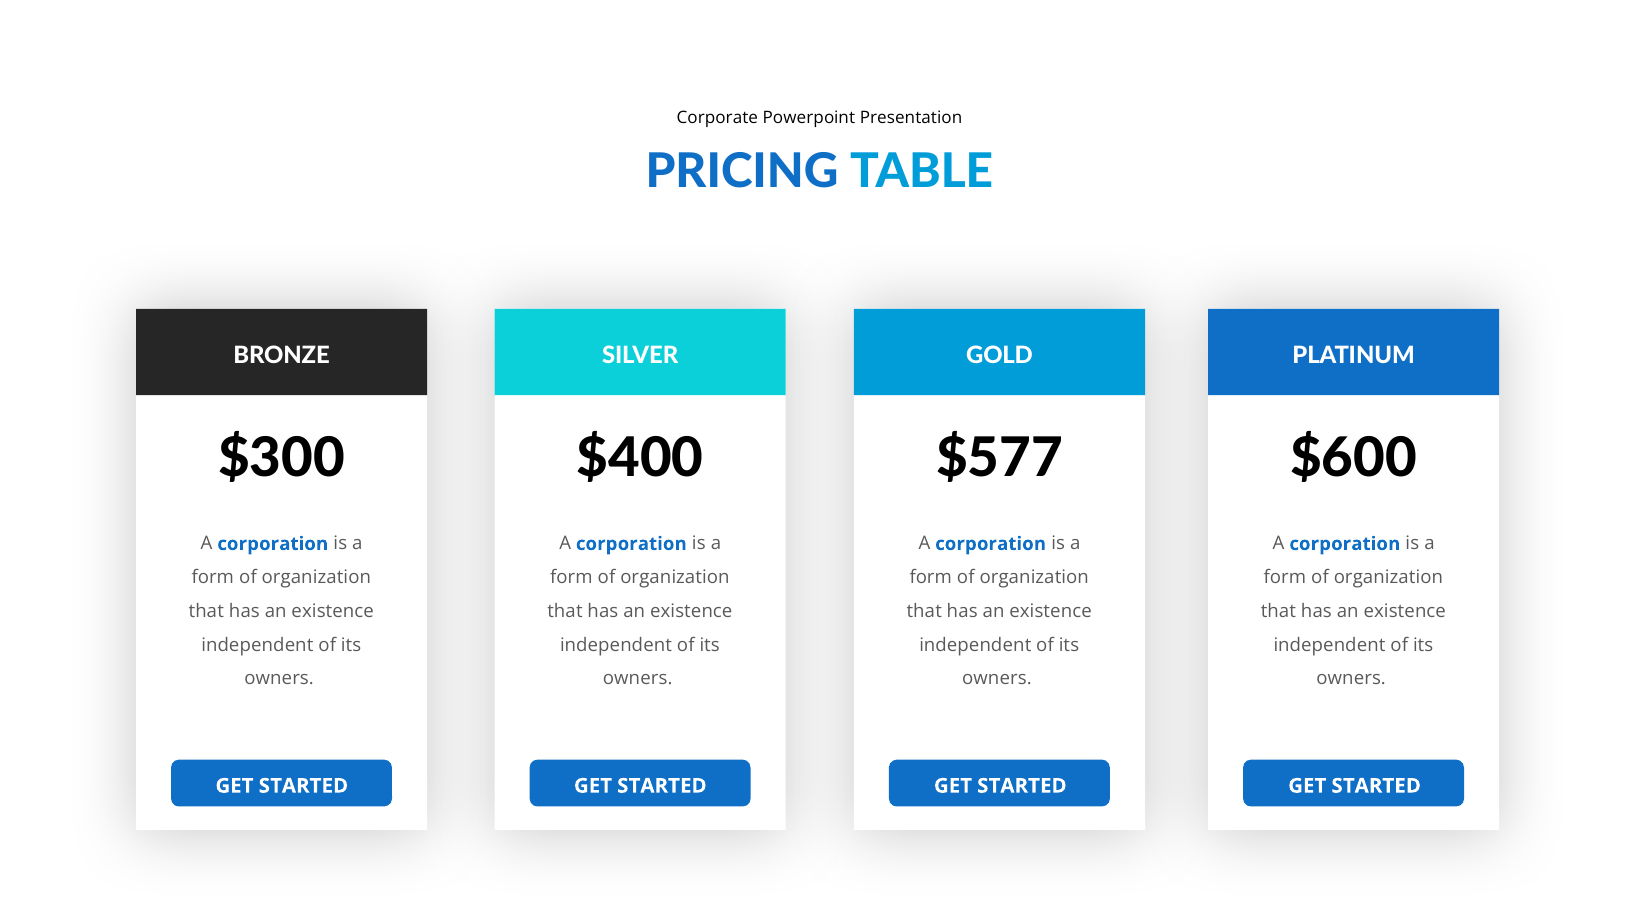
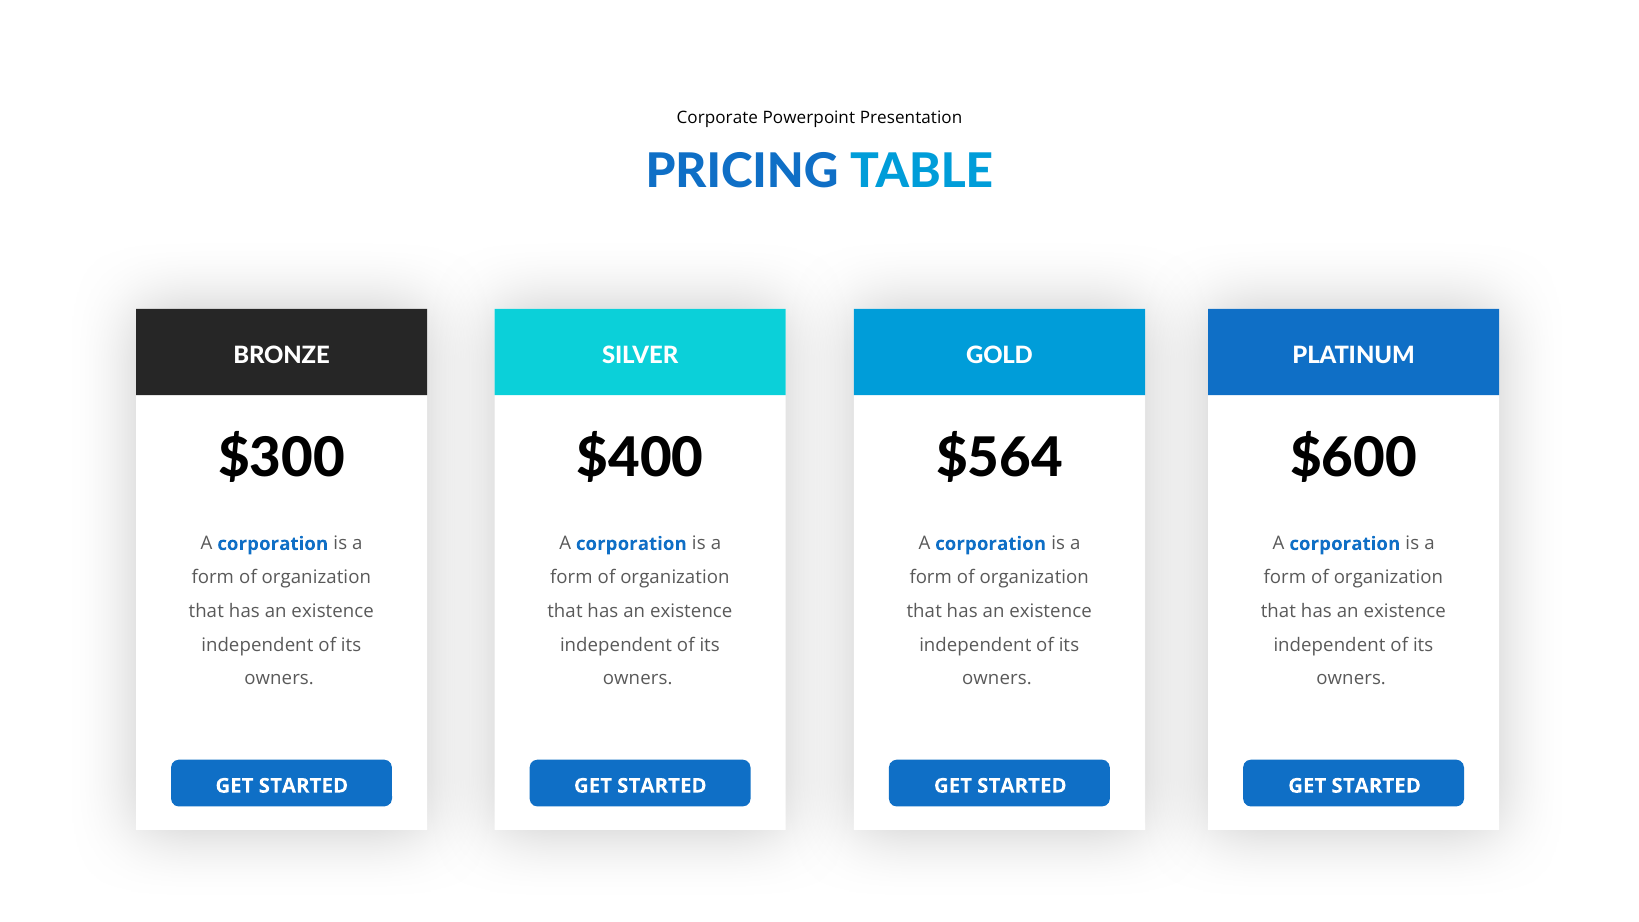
$577: $577 -> $564 (999, 458)
